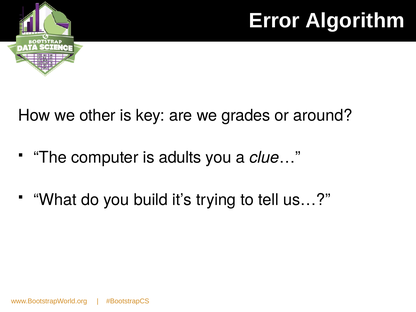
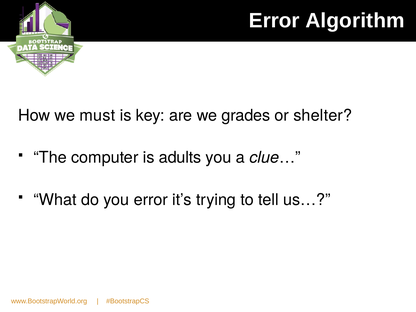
other: other -> must (97, 116)
around: around -> shelter (323, 116)
you build: build -> error (151, 200)
